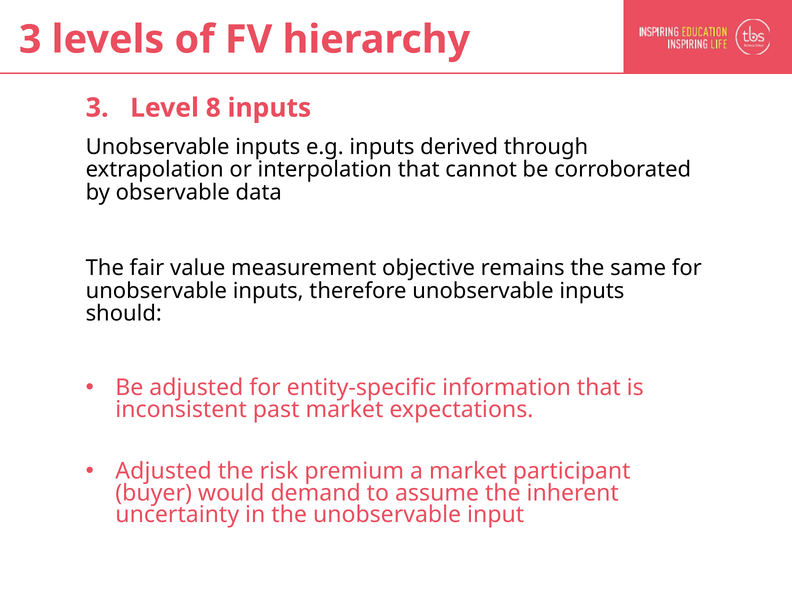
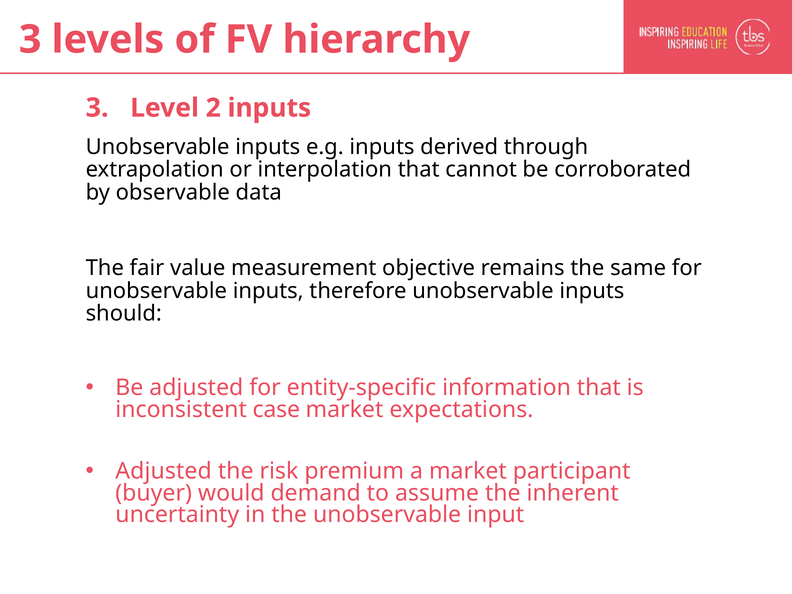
8: 8 -> 2 (213, 108)
past: past -> case (276, 410)
